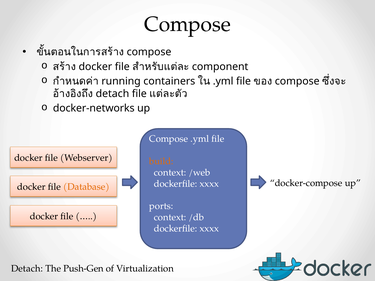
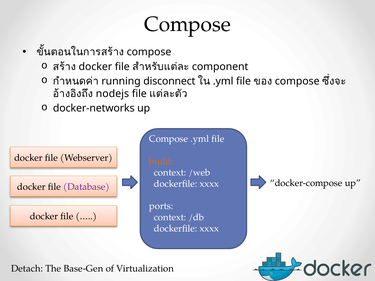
containers: containers -> disconnect (169, 81)
detach: detach -> nodejs (112, 94)
Database colour: orange -> purple (86, 187)
Push-Gen: Push-Gen -> Base-Gen (83, 269)
